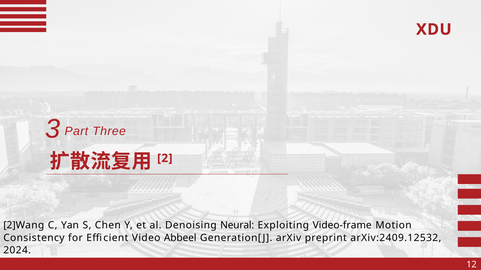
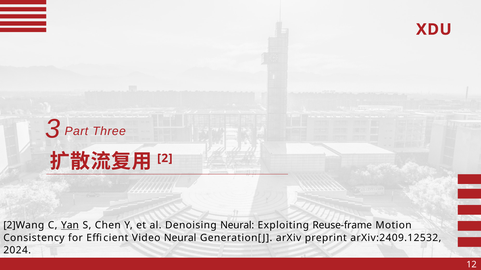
Yan underline: none -> present (70, 226)
Video-frame: Video-frame -> Reuse-frame (342, 226)
Video Abbeel: Abbeel -> Neural (180, 238)
